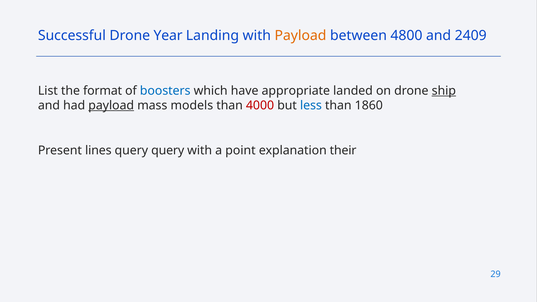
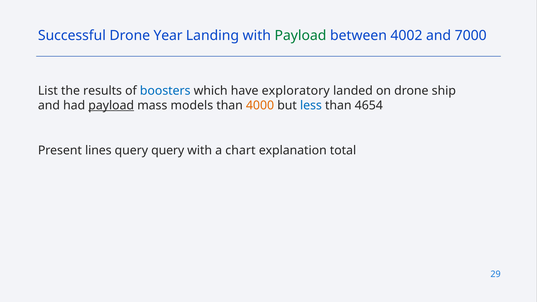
Payload colour: orange -> green (300, 36)
4800: 4800 -> 4002 (406, 36)
2409: 2409 -> 7000 (471, 36)
format: format -> results (103, 91)
appropriate: appropriate -> exploratory (296, 91)
ship underline: present -> none (444, 91)
4000 colour: red -> orange (260, 105)
1860: 1860 -> 4654 (369, 105)
point: point -> chart (240, 151)
their: their -> total (343, 151)
